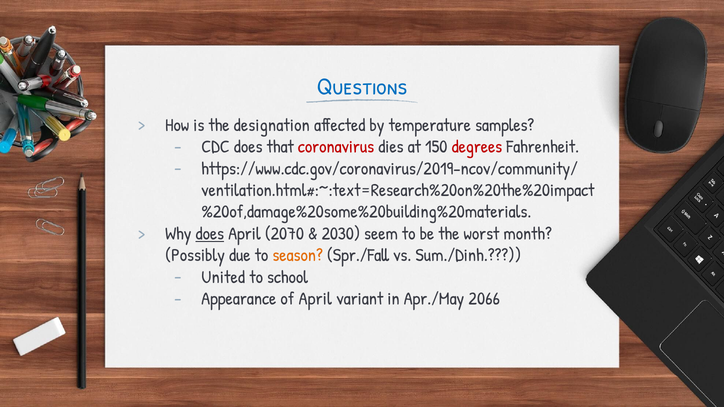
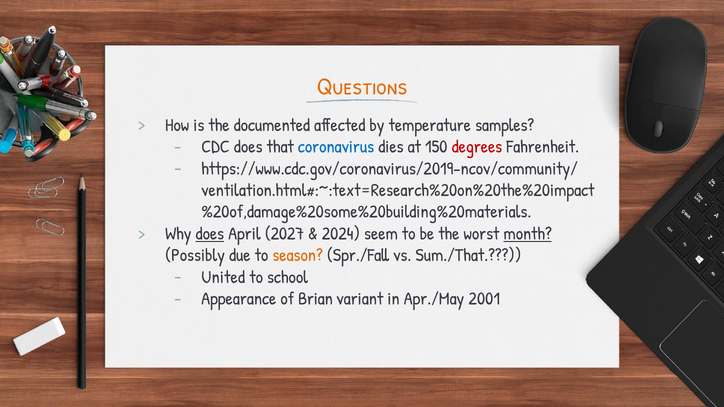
Questions colour: blue -> orange (362, 87)
designation: designation -> documented (272, 125)
coronavirus colour: red -> blue (336, 147)
2070: 2070 -> 2027 (284, 234)
2030: 2030 -> 2024 (341, 234)
month underline: none -> present (528, 234)
Sum./Dinh: Sum./Dinh -> Sum./That (468, 256)
of April: April -> Brian (315, 299)
2066: 2066 -> 2001 (484, 299)
